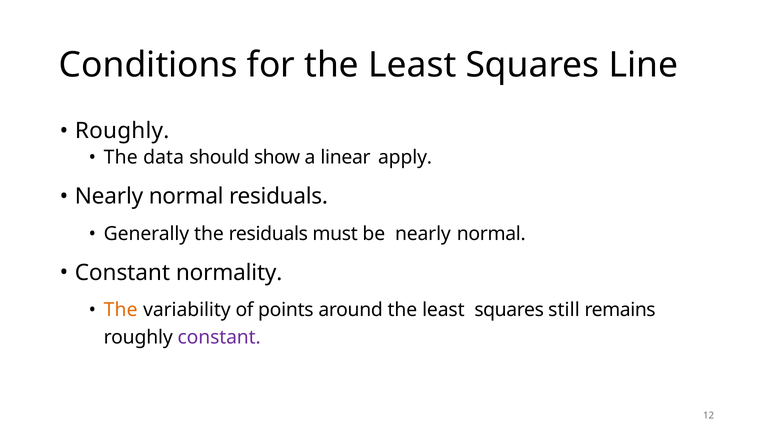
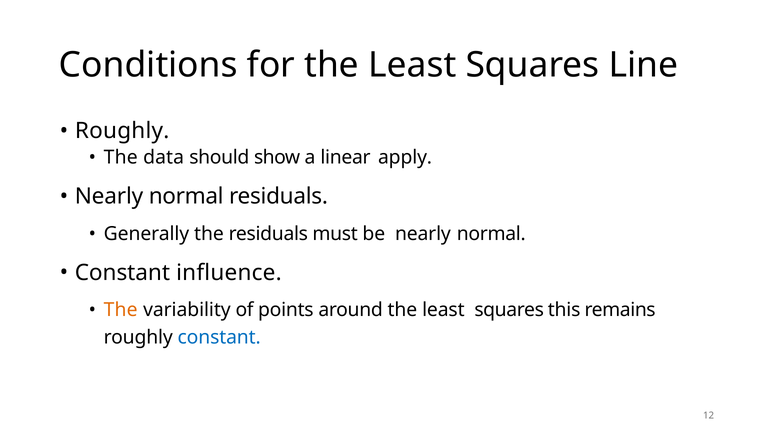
normality: normality -> influence (229, 272)
still: still -> this (564, 310)
constant colour: purple -> blue (219, 337)
